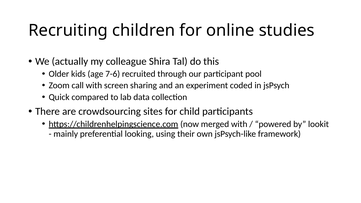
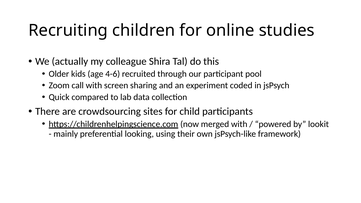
7-6: 7-6 -> 4-6 (113, 74)
